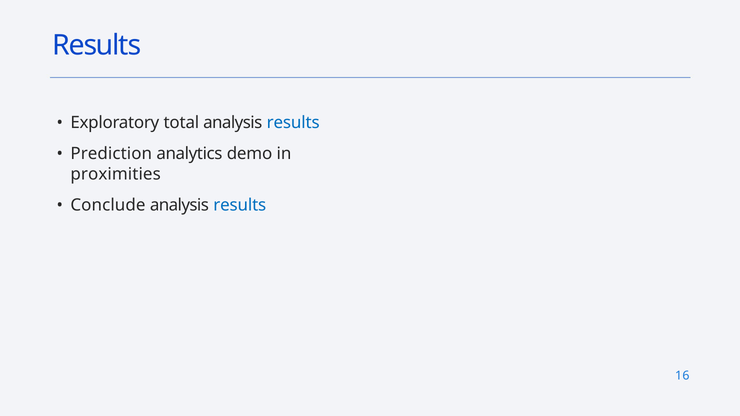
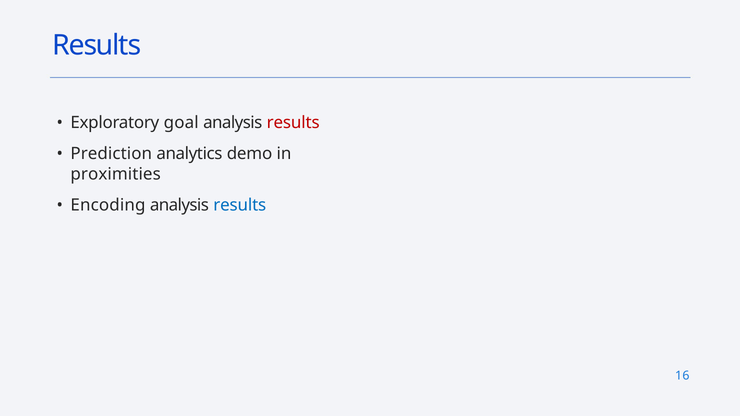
total: total -> goal (181, 123)
results colour: blue -> red (293, 123)
Conclude: Conclude -> Encoding (108, 205)
